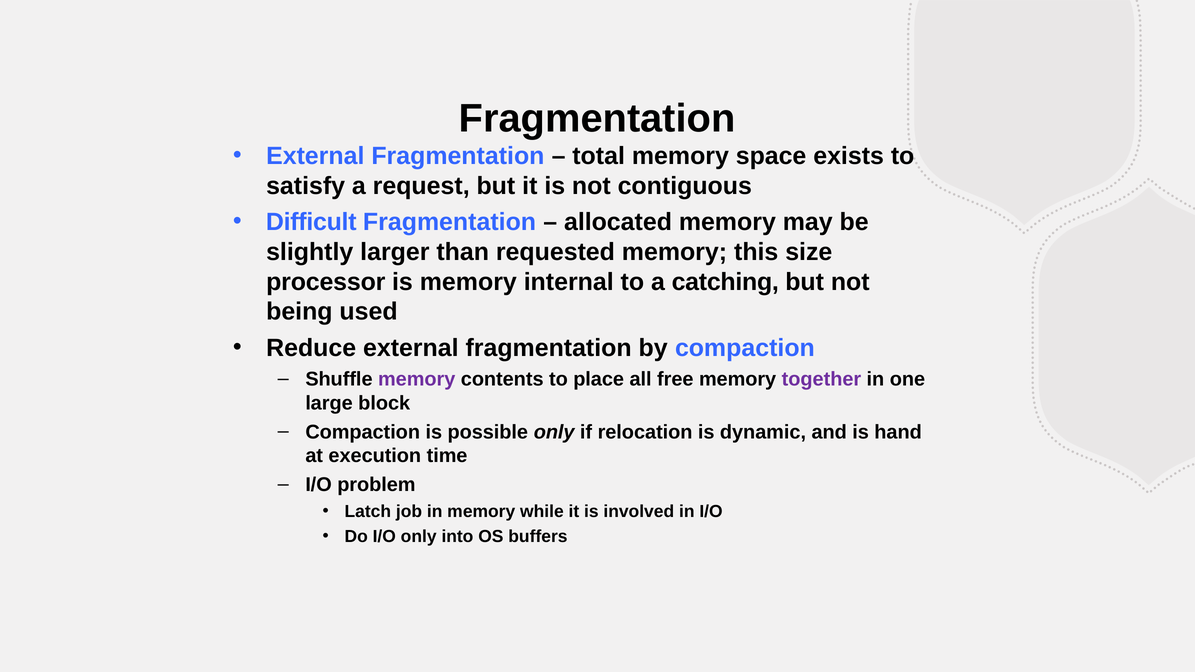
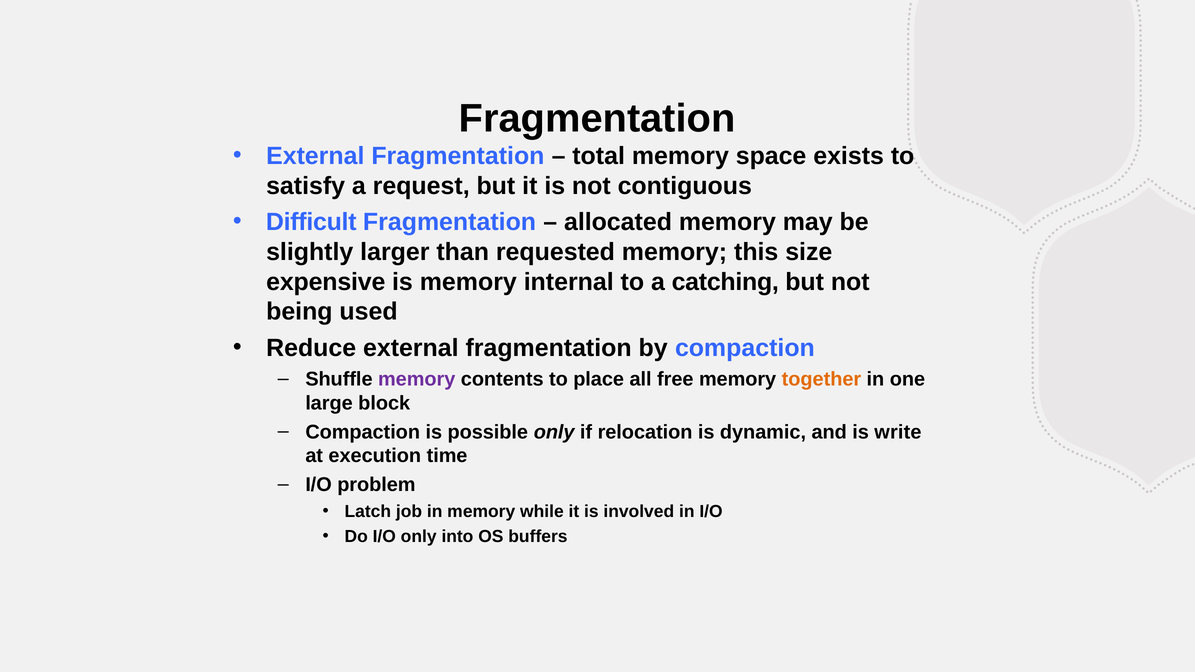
processor: processor -> expensive (326, 282)
together colour: purple -> orange (821, 379)
hand: hand -> write (898, 432)
